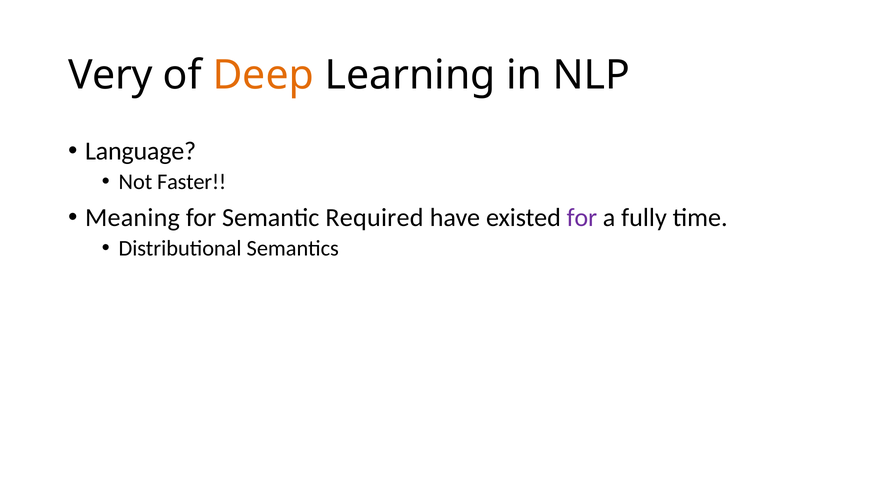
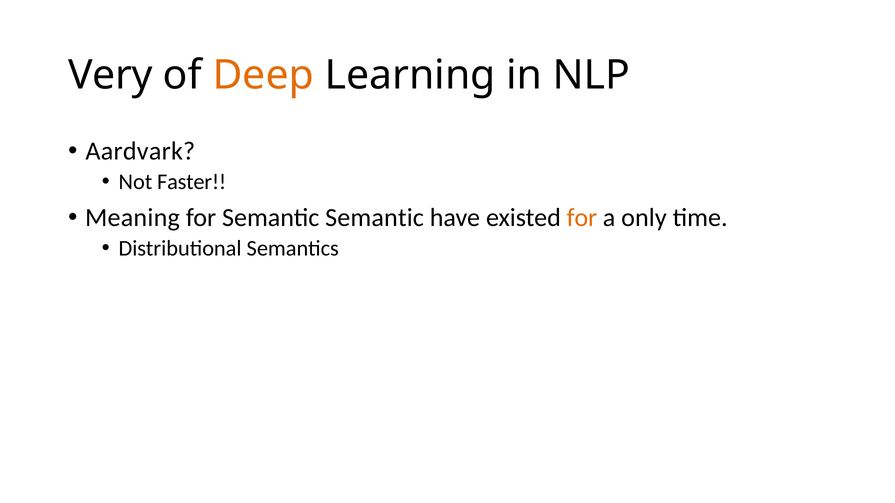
Language: Language -> Aardvark (140, 151)
Semantic Required: Required -> Semantic (375, 218)
for colour: purple -> orange (582, 218)
fully: fully -> only (644, 218)
